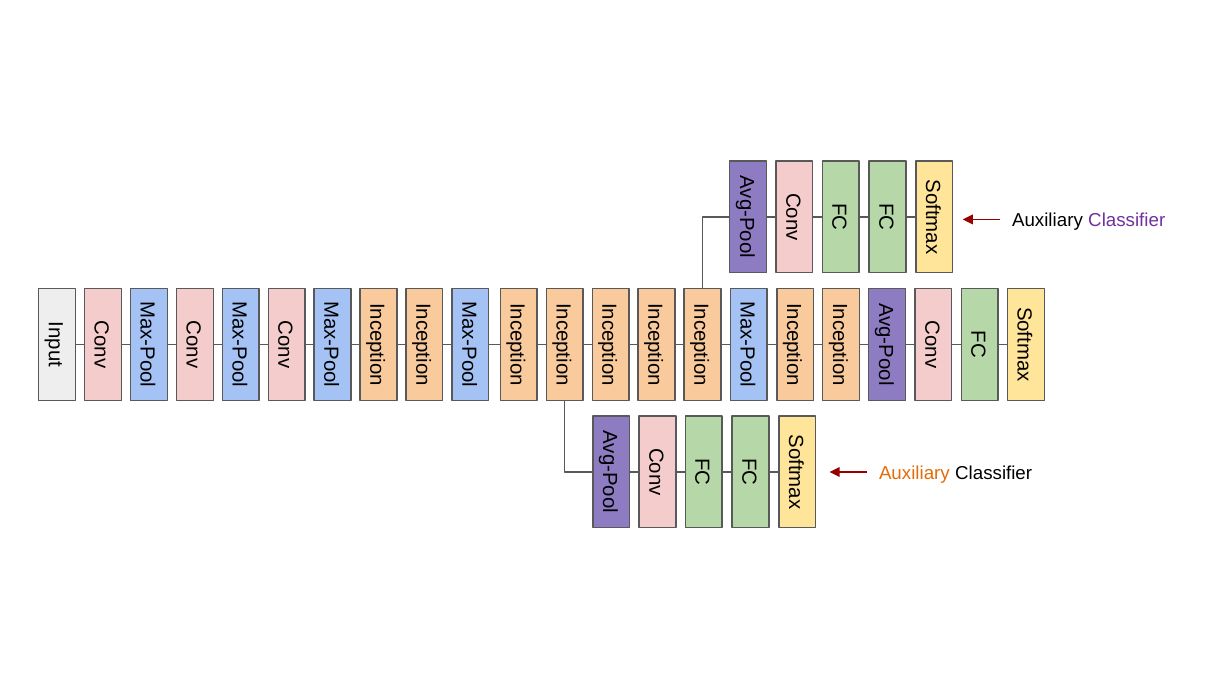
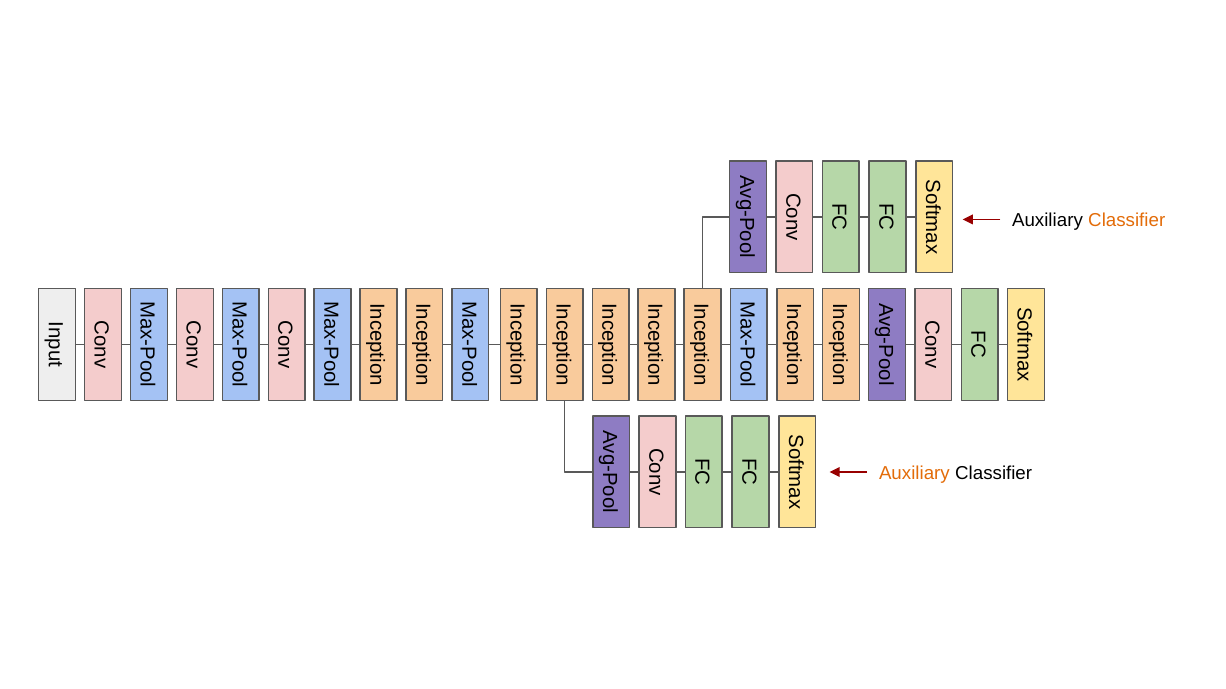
Classifier colour: purple -> orange (1127, 221)
